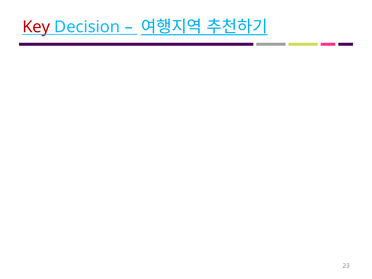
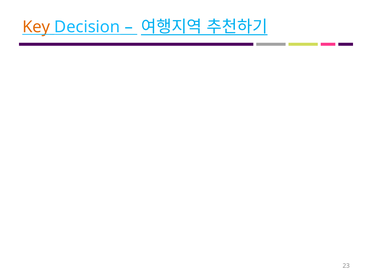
Key colour: red -> orange (36, 27)
